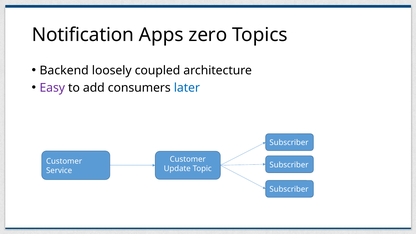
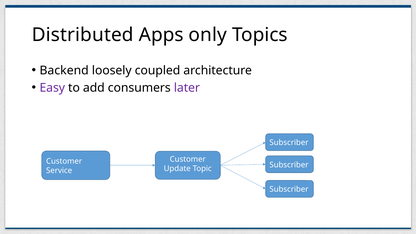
Notification: Notification -> Distributed (83, 35)
zero: zero -> only (208, 35)
later colour: blue -> purple (187, 88)
